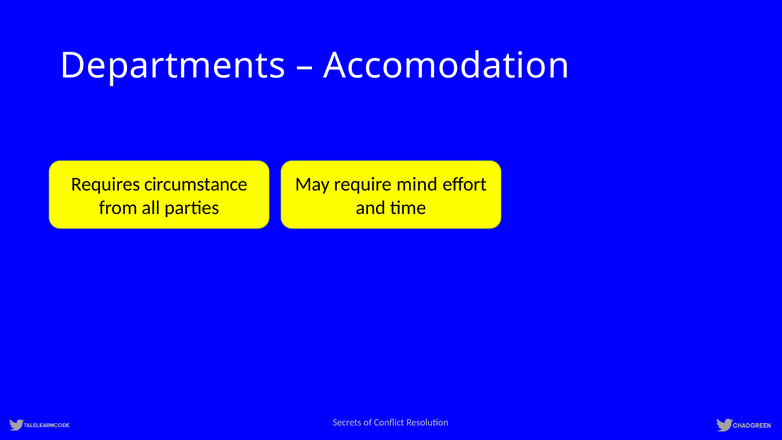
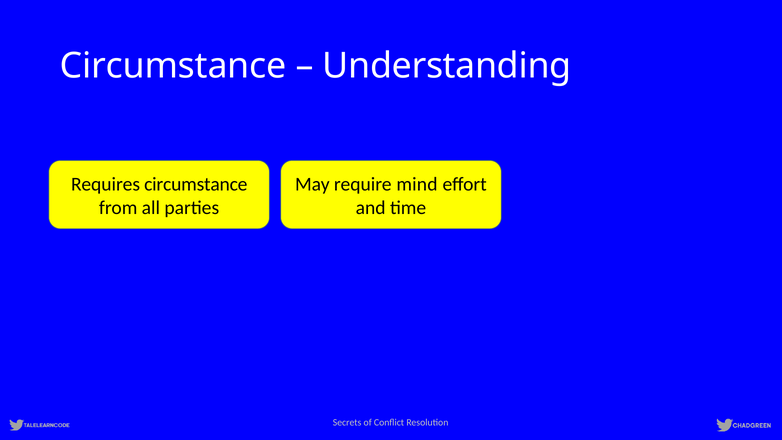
Departments: Departments -> Circumstance (173, 66)
Accomodation: Accomodation -> Understanding (447, 66)
